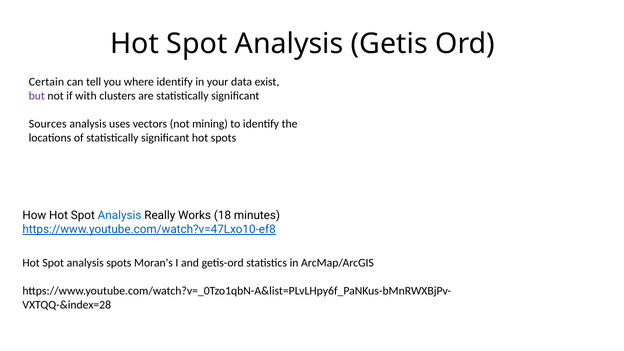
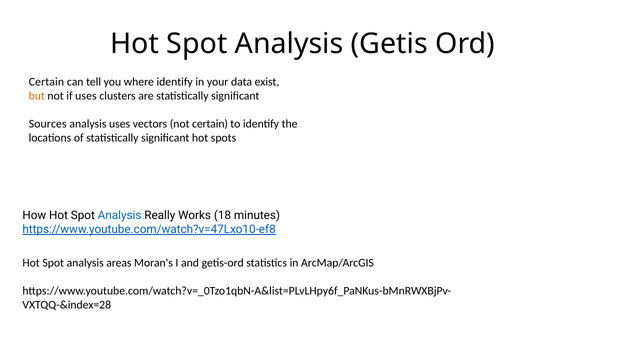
but colour: purple -> orange (37, 96)
if with: with -> uses (86, 96)
not mining: mining -> certain (210, 124)
analysis spots: spots -> areas (119, 263)
